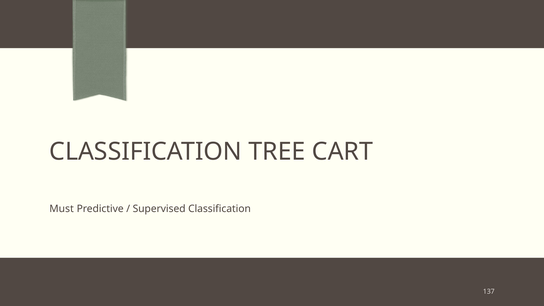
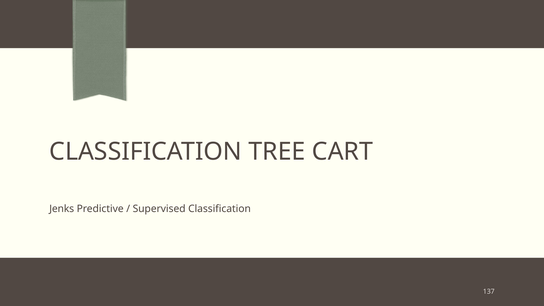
Must: Must -> Jenks (62, 209)
